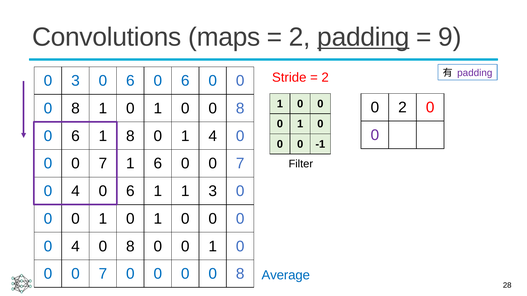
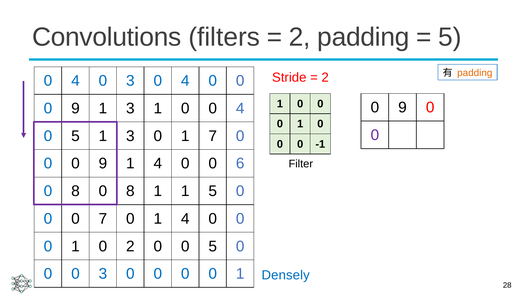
maps: maps -> filters (224, 37)
padding underline: present -> none (363, 37)
9: 9 -> 5 (450, 37)
padding colour: purple -> orange (475, 73)
3: 3 -> 4 (75, 81)
6: 6 -> 3 (130, 81)
6: 6 -> 4 (185, 81)
2: 2 -> 9 (403, 108)
8: 8 -> 9 (75, 109)
0: 0 -> 3 (130, 109)
1 0 0 8: 8 -> 4 (240, 109)
6: 6 -> 5 (75, 136)
8: 8 -> 3 (130, 136)
1 4: 4 -> 7 (213, 136)
7: 7 -> 9 (103, 164)
6: 6 -> 4 (158, 164)
7: 7 -> 6 (240, 164)
4: 4 -> 8 (75, 191)
6: 6 -> 8 (130, 191)
1 3: 3 -> 5 (213, 191)
1: 1 -> 7 (103, 219)
0: 0 -> 4 (185, 219)
4: 4 -> 1 (75, 247)
8: 8 -> 2 (130, 247)
1: 1 -> 5 (213, 247)
7: 7 -> 3 (103, 274)
8: 8 -> 1 (240, 274)
Average: Average -> Densely (286, 275)
